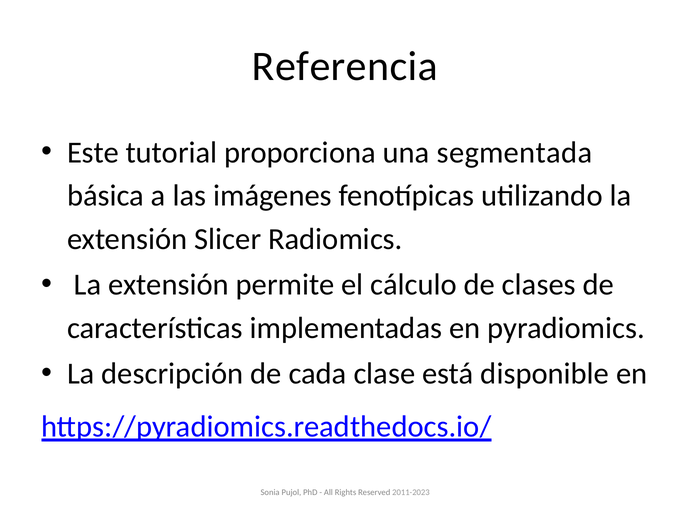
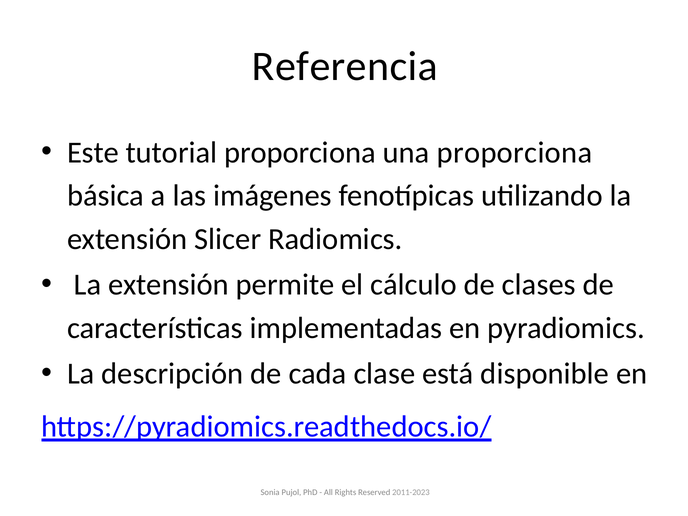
una segmentada: segmentada -> proporciona (515, 152)
